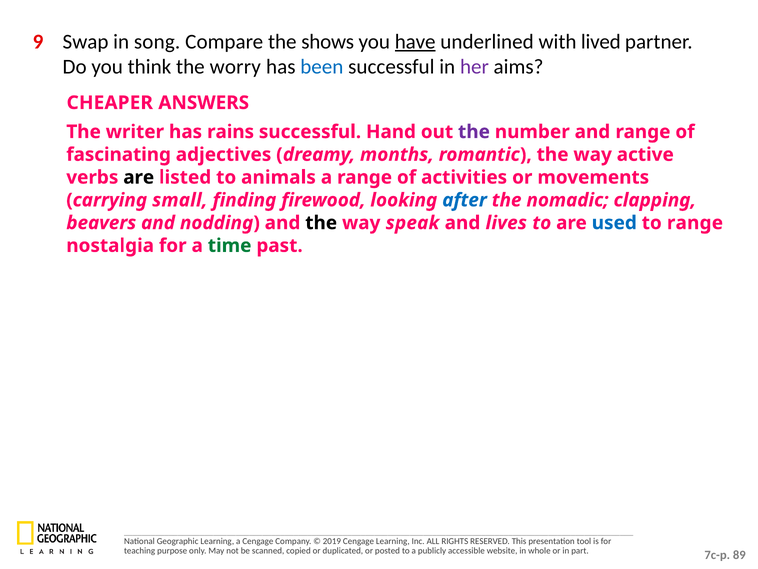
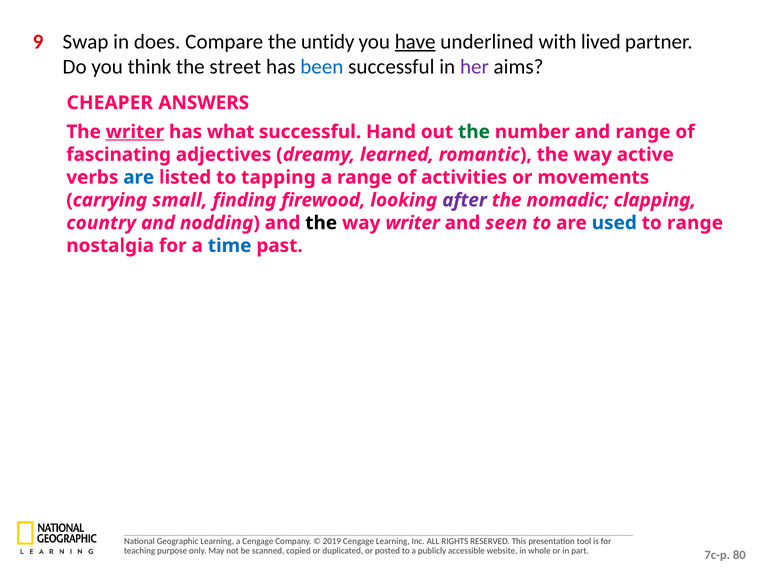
song: song -> does (157, 42)
shows: shows -> untidy (328, 42)
worry: worry -> street (235, 67)
writer underline: none -> present (135, 132)
rains: rains -> what (231, 132)
the colour: purple -> green (474, 132)
months: months -> learned (397, 154)
are colour: black -> blue (139, 177)
animals: animals -> tapping (278, 177)
after colour: blue -> purple (465, 200)
beavers: beavers -> country (101, 223)
way speak: speak -> writer (413, 223)
lives: lives -> seen (506, 223)
time colour: green -> blue (230, 245)
89: 89 -> 80 (739, 555)
